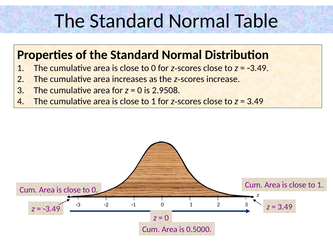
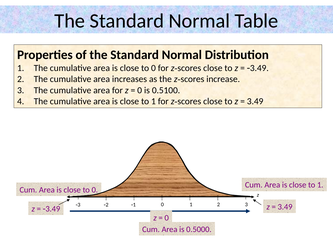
2.9508: 2.9508 -> 0.5100 (166, 90)
